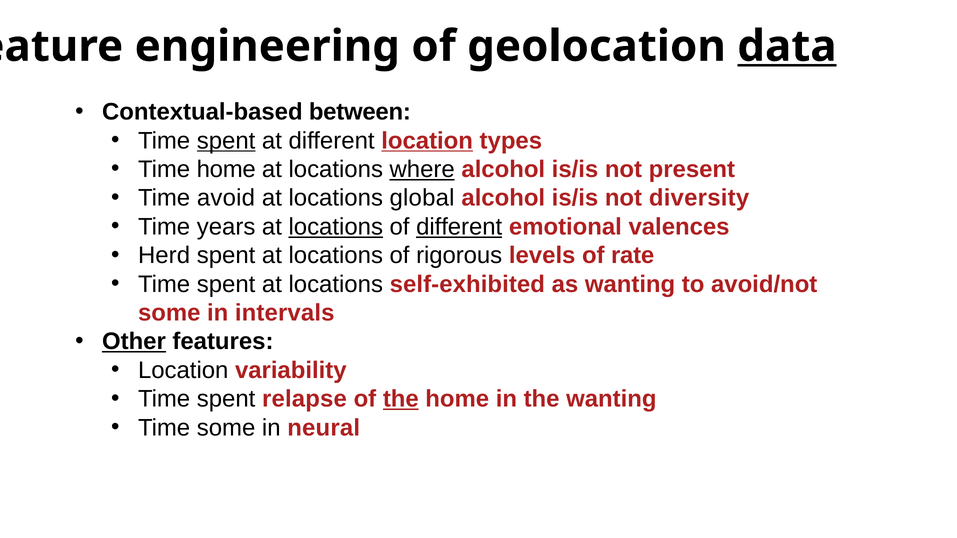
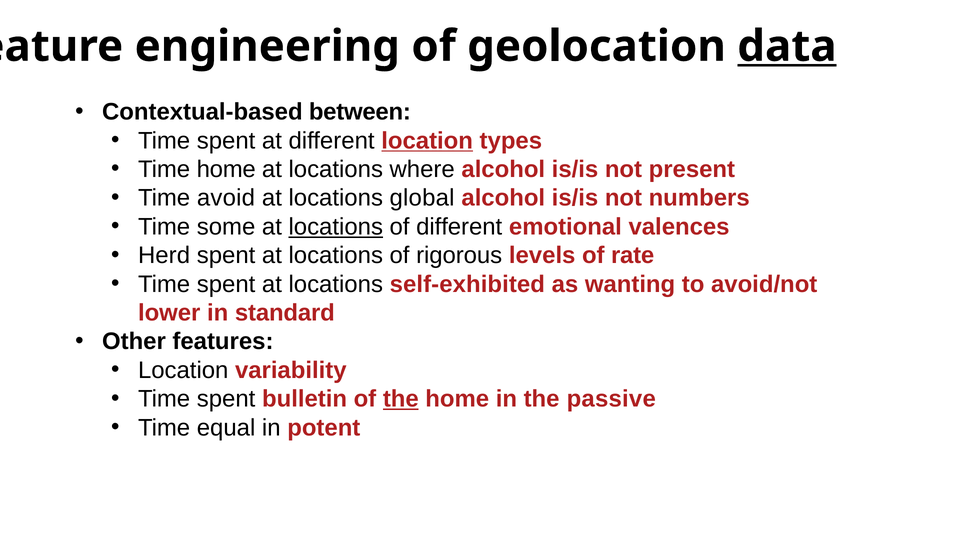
spent underline: present -> none (226, 141)
where underline: present -> none (422, 170)
diversity: diversity -> numbers (699, 198)
years: years -> some (226, 227)
different underline: present -> none (459, 227)
some: some -> lower (169, 313)
intervals: intervals -> standard (285, 313)
Other underline: present -> none (134, 342)
relapse: relapse -> bulletin (305, 399)
the wanting: wanting -> passive (611, 399)
Time some: some -> equal (226, 428)
neural: neural -> potent (324, 428)
